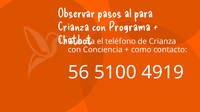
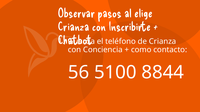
para: para -> elige (143, 13)
Programa: Programa -> Inscribirte (130, 27)
4919: 4919 -> 8844 (163, 73)
